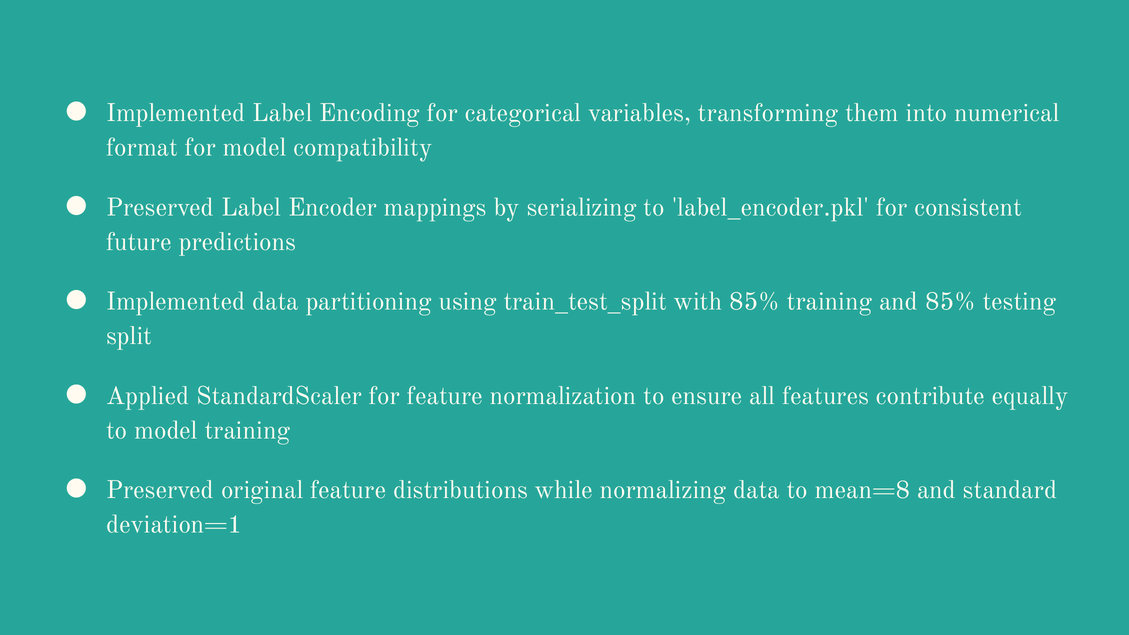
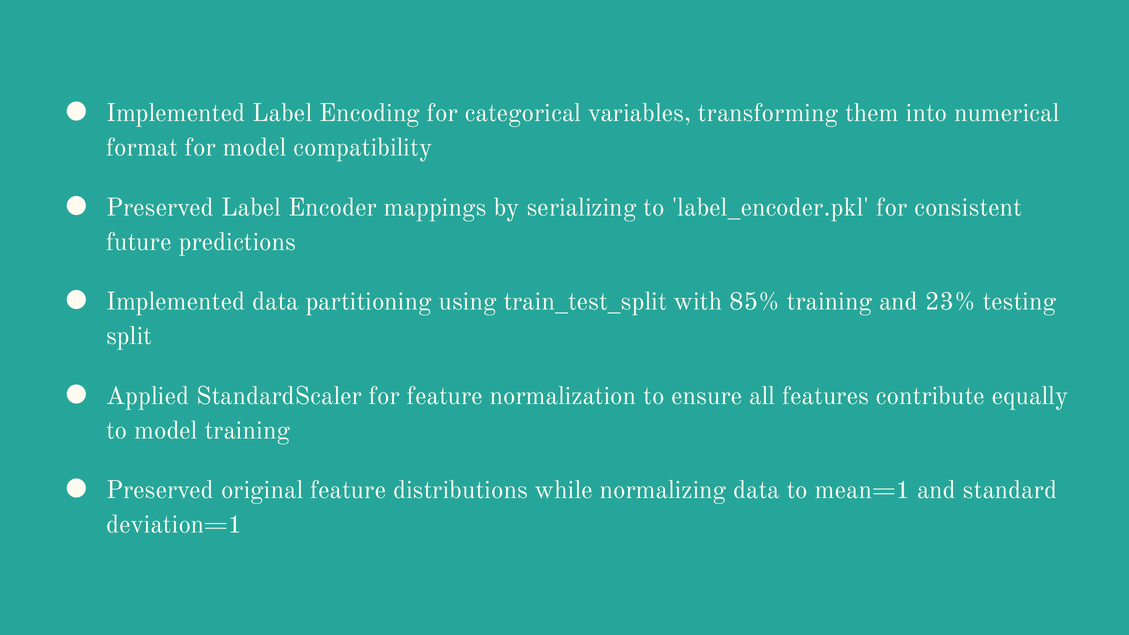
and 85%: 85% -> 23% (950, 302)
mean=8: mean=8 -> mean=1 (862, 490)
